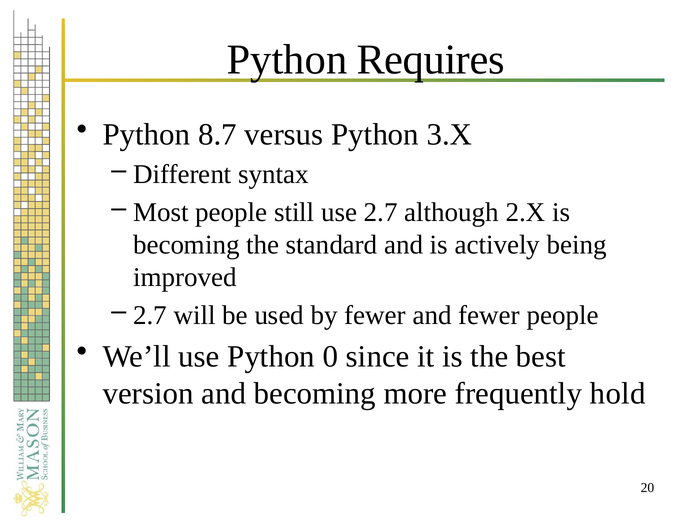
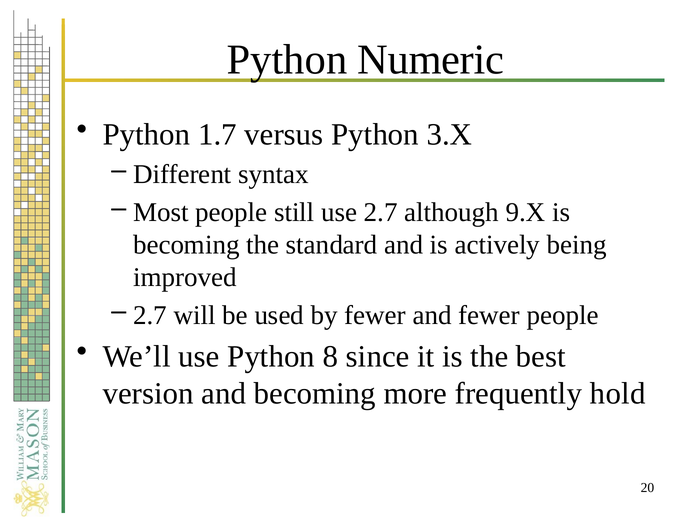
Requires: Requires -> Numeric (431, 60)
8.7: 8.7 -> 1.7 (217, 134)
2.X: 2.X -> 9.X (526, 212)
0: 0 -> 8 (330, 357)
